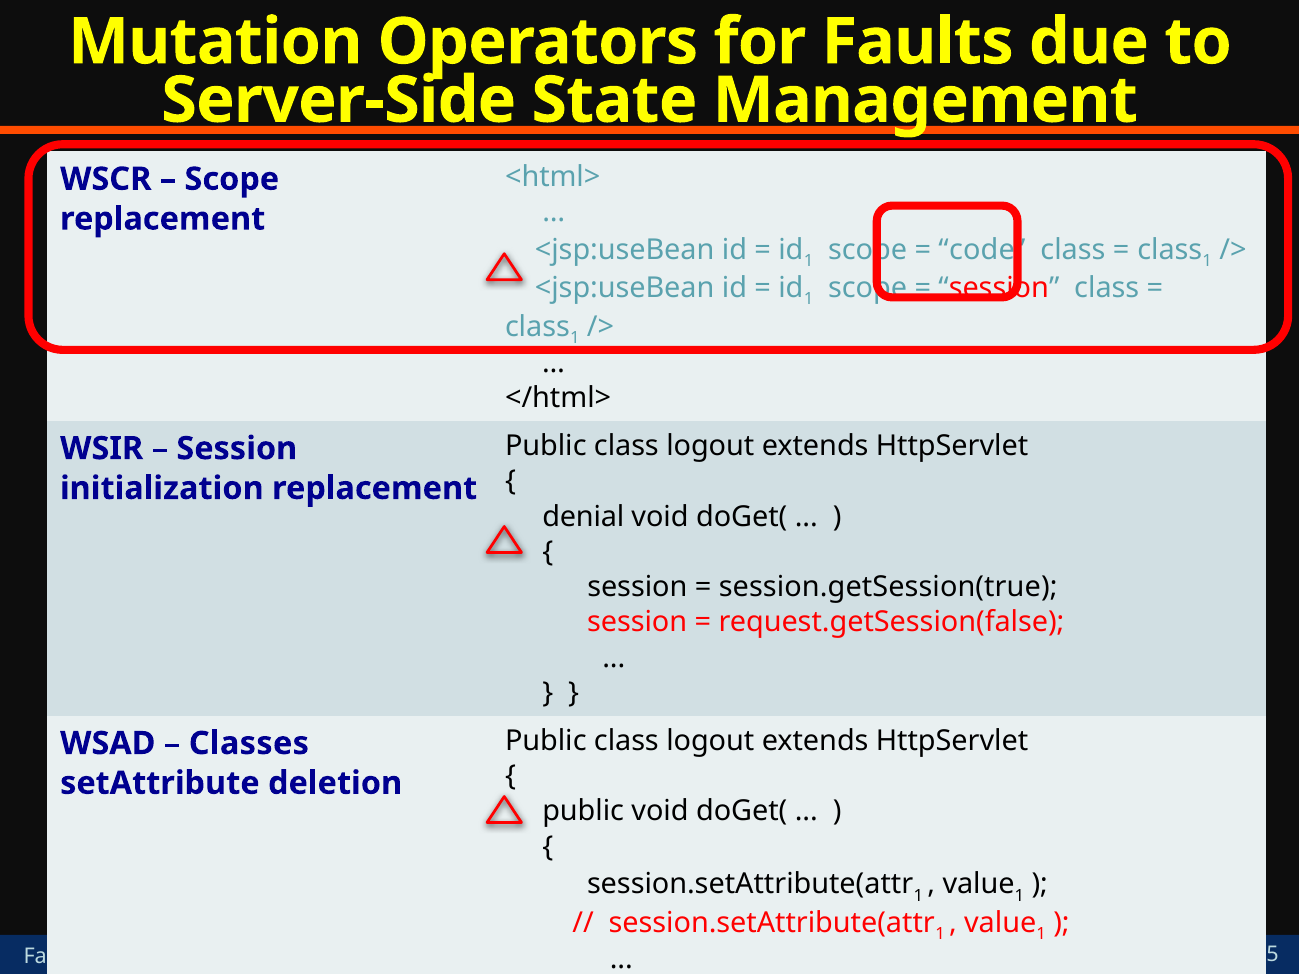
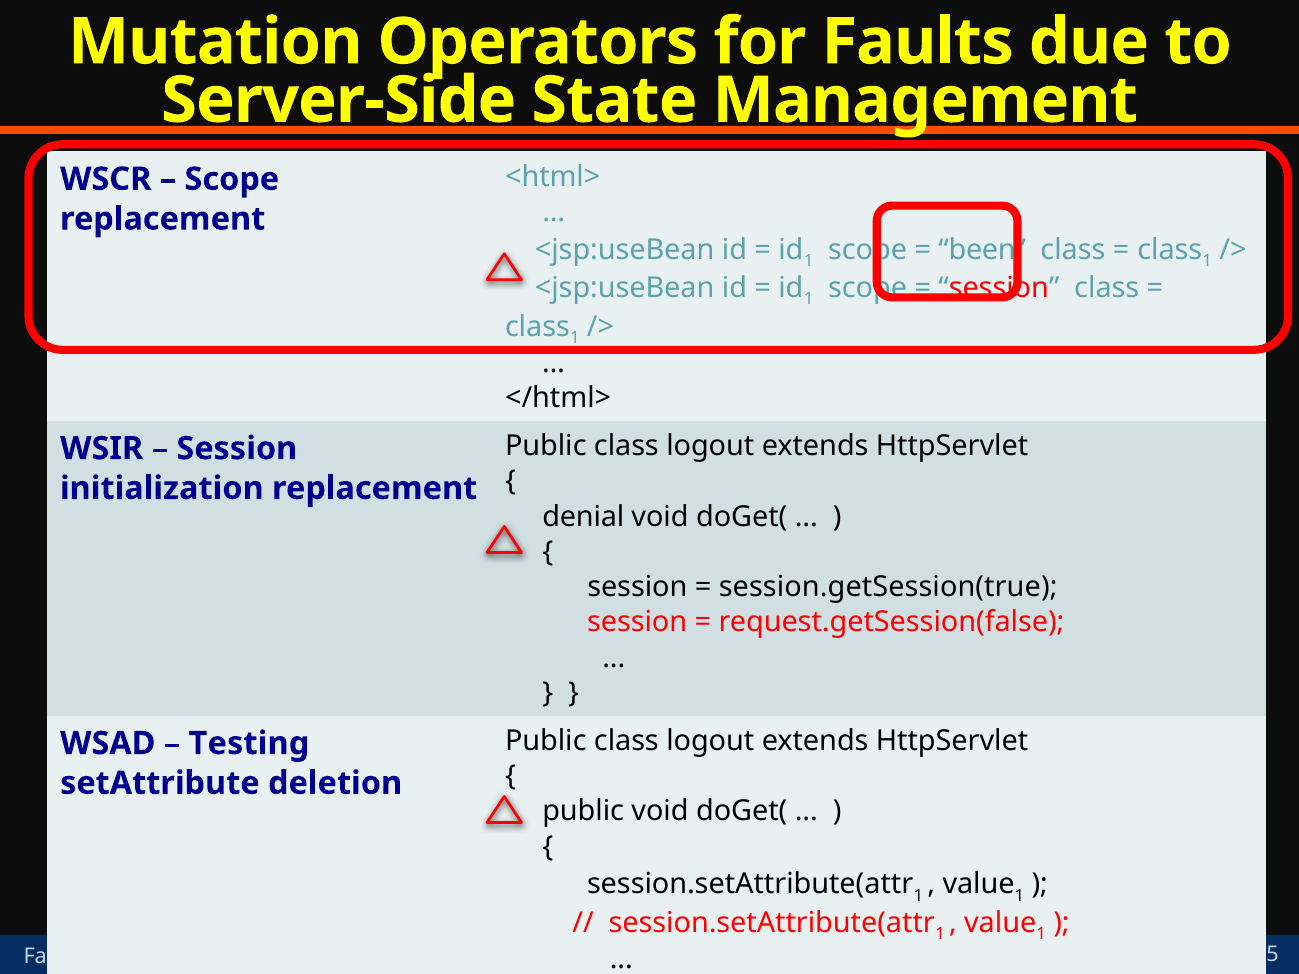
code: code -> been (982, 250)
Classes: Classes -> Testing (249, 744)
